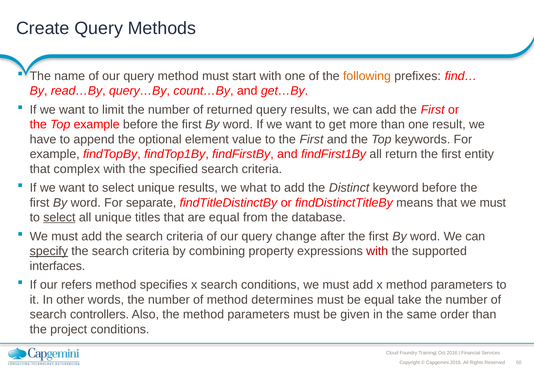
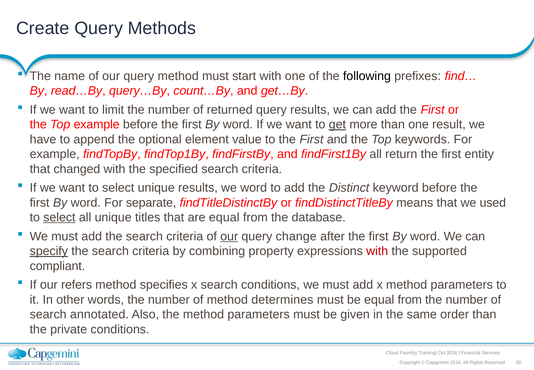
following colour: orange -> black (367, 76)
get underline: none -> present (337, 124)
complex: complex -> changed (77, 169)
we what: what -> word (254, 188)
that we must: must -> used (493, 203)
our underline: none -> present (229, 236)
interfaces: interfaces -> compliant (57, 266)
be equal take: take -> from (410, 299)
controllers: controllers -> annotated (99, 314)
project: project -> private (69, 329)
